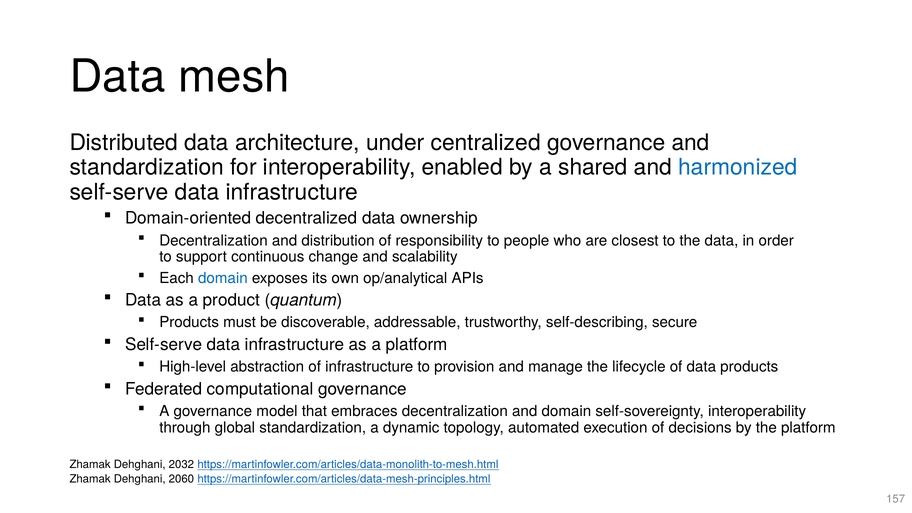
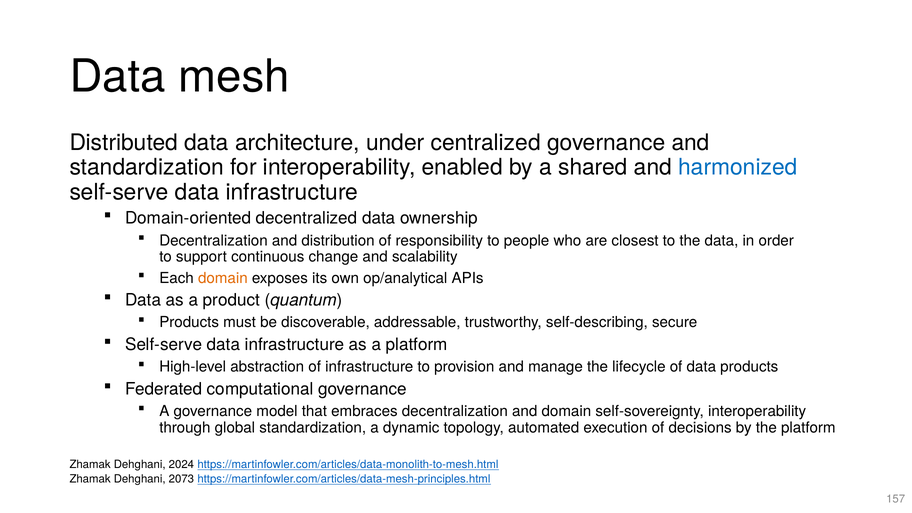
domain colour: blue -> orange (223, 278)
2032: 2032 -> 2024 (181, 464)
2060: 2060 -> 2073 (181, 479)
